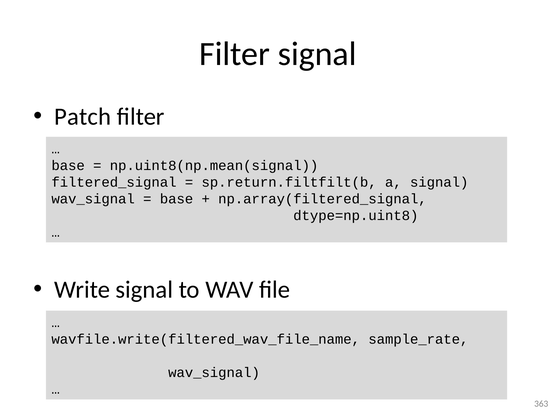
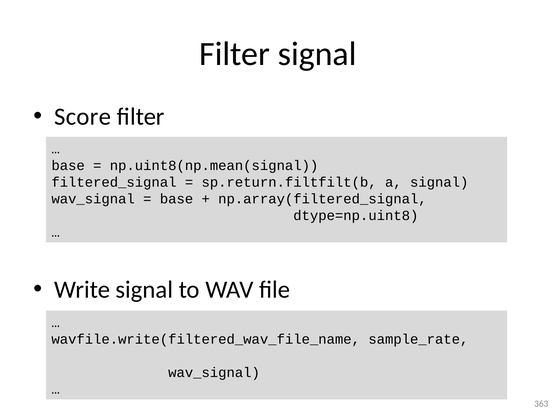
Patch: Patch -> Score (83, 117)
